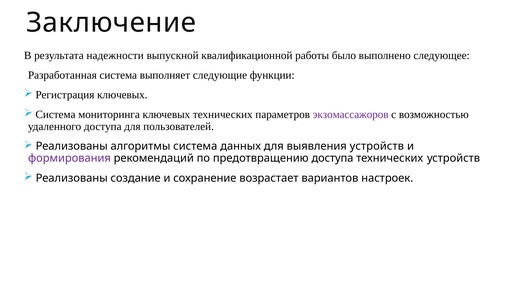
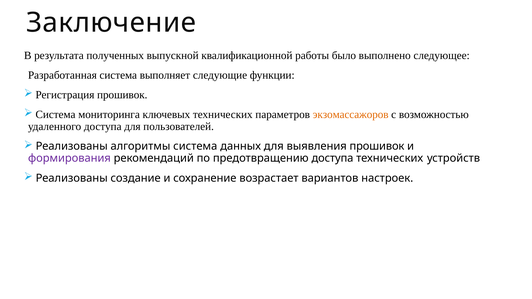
надежности: надежности -> полученных (115, 55)
Регистрация ключевых: ключевых -> прошивок (122, 95)
экзомассажоров colour: purple -> orange (351, 115)
выявления устройств: устройств -> прошивок (377, 146)
